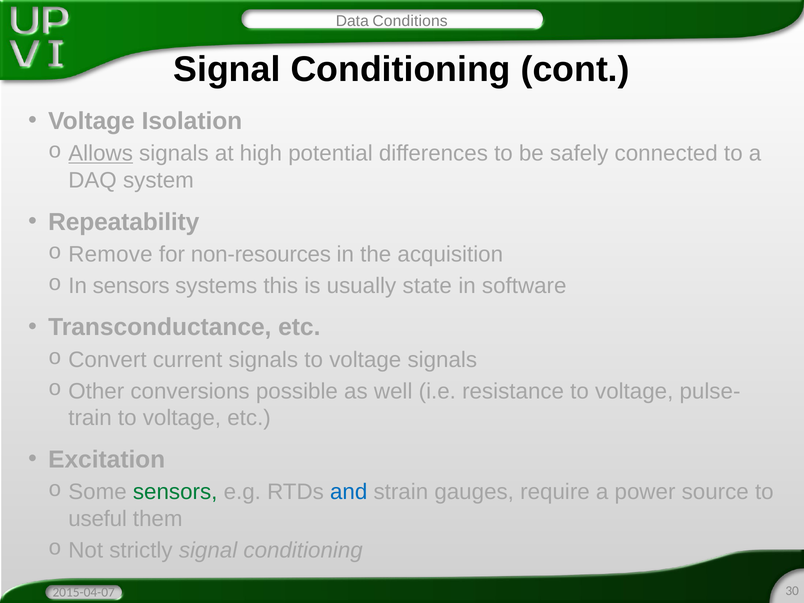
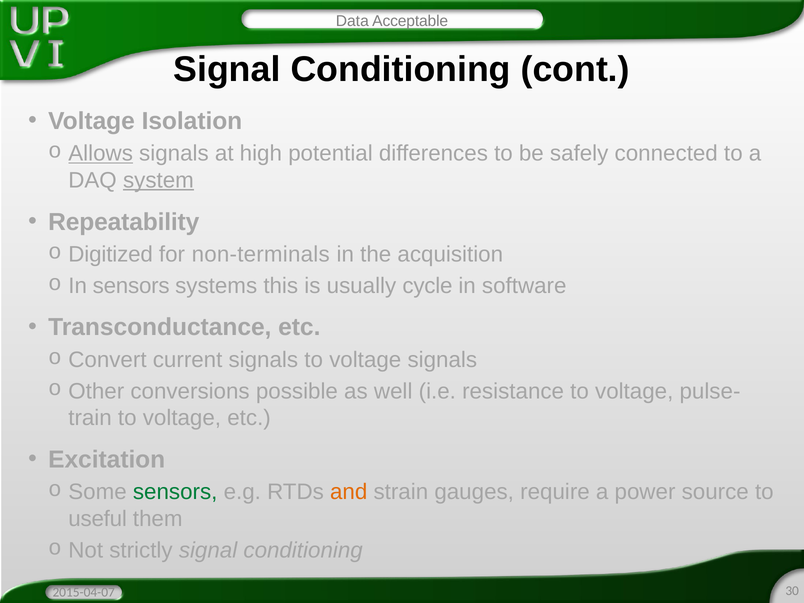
Conditions: Conditions -> Acceptable (410, 21)
system underline: none -> present (158, 180)
Remove: Remove -> Digitized (111, 254)
non-resources: non-resources -> non-terminals (261, 254)
state: state -> cycle (427, 286)
and colour: blue -> orange (349, 492)
